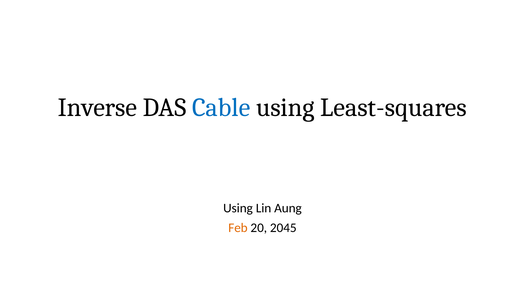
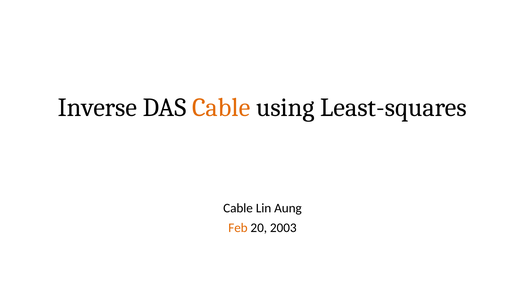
Cable colour: blue -> orange (221, 108)
Using: Using -> Cable (238, 208)
2045: 2045 -> 2003 (283, 228)
